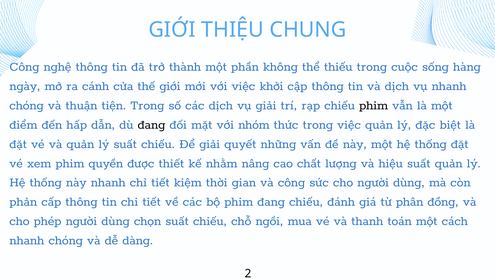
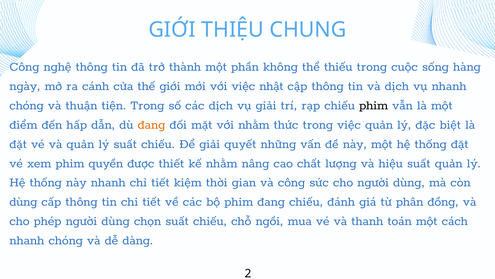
khởi: khởi -> nhật (271, 86)
đang colour: black -> orange (151, 124)
với nhóm: nhóm -> nhằm (254, 124)
phản: phản -> dùng (23, 201)
